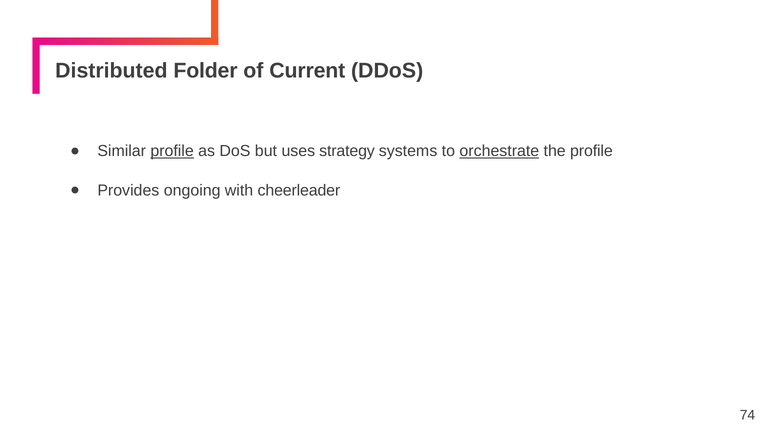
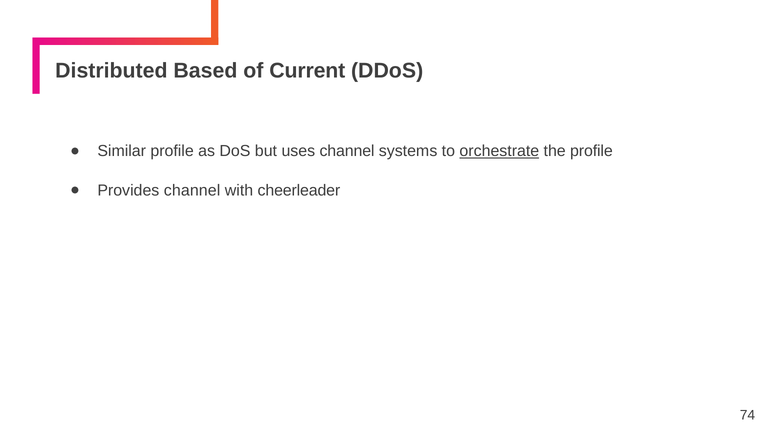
Folder: Folder -> Based (205, 71)
profile underline: present -> none (172, 151)
uses strategy: strategy -> channel (347, 151)
Provides ongoing: ongoing -> channel (192, 190)
